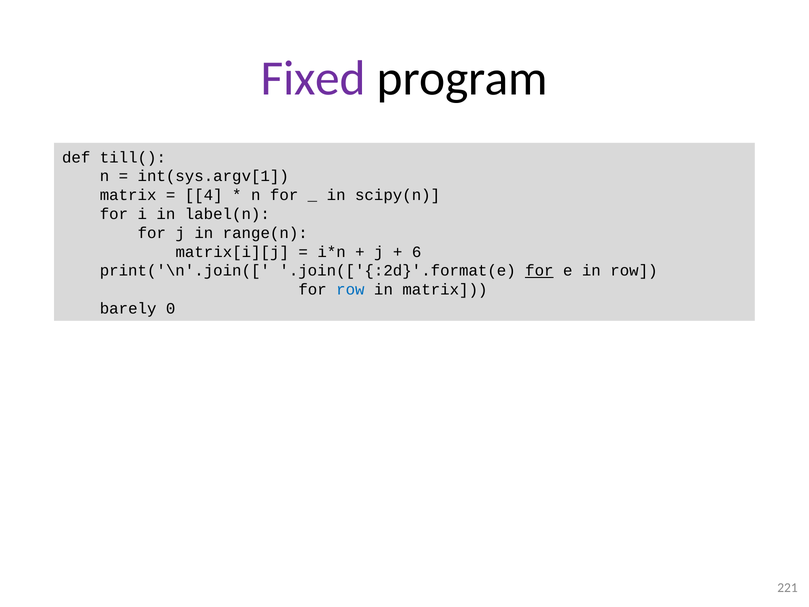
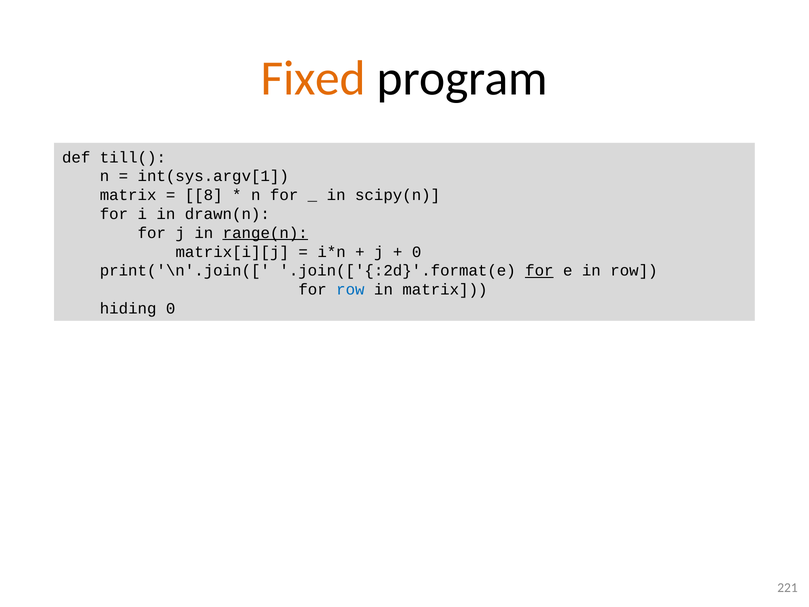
Fixed colour: purple -> orange (313, 78)
4: 4 -> 8 (204, 195)
label(n: label(n -> drawn(n (227, 214)
range(n underline: none -> present (265, 233)
6: 6 -> 0 (417, 252)
barely: barely -> hiding (128, 308)
